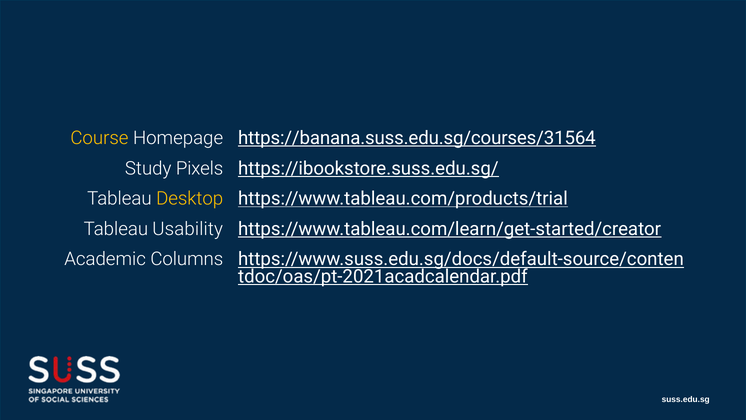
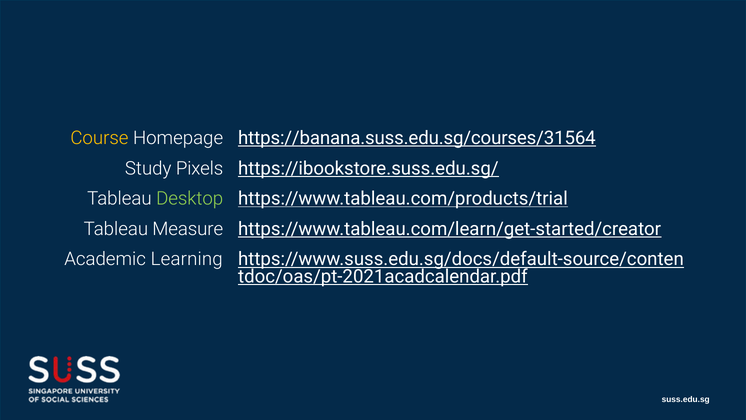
Desktop colour: yellow -> light green (190, 199)
Usability: Usability -> Measure (188, 229)
Columns: Columns -> Learning (187, 259)
